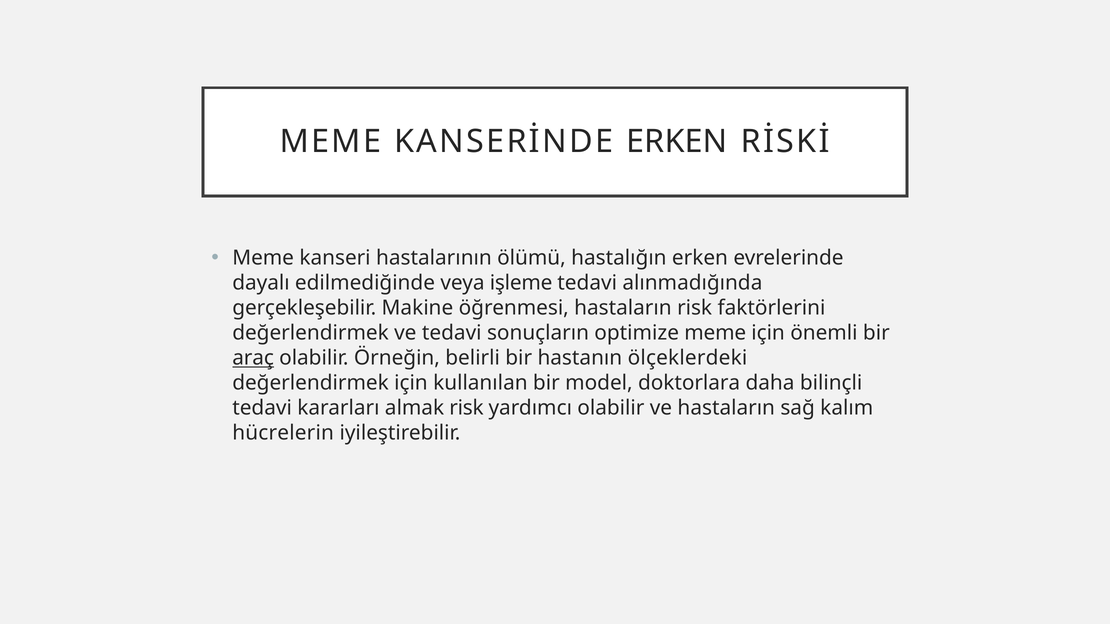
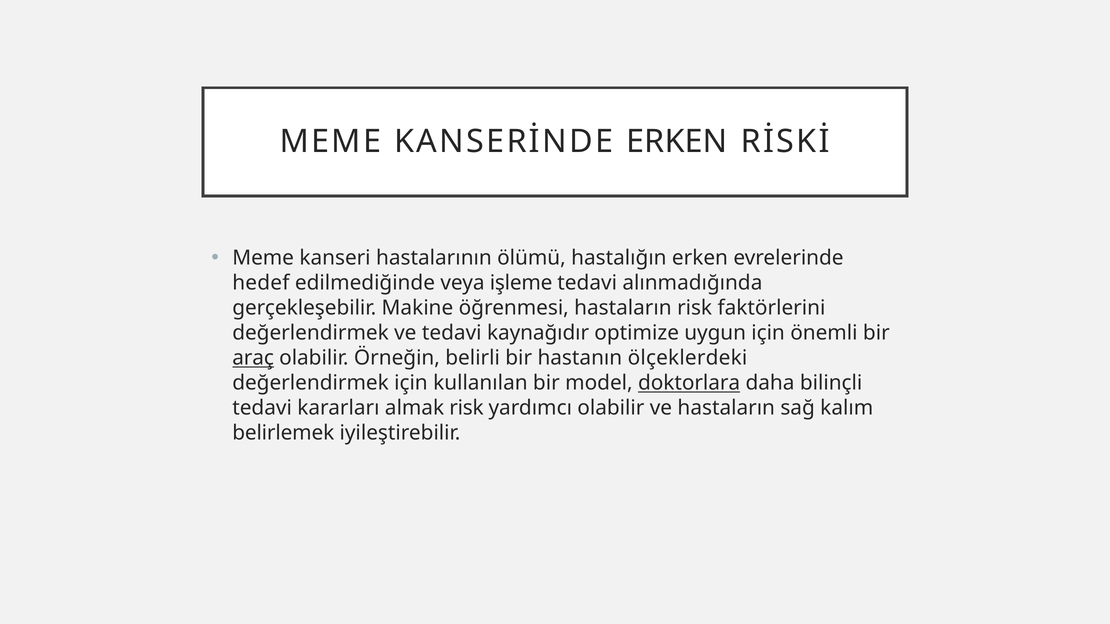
dayalı: dayalı -> hedef (261, 283)
sonuçların: sonuçların -> kaynağıdır (538, 333)
optimize meme: meme -> uygun (715, 333)
doktorlara underline: none -> present (689, 383)
hücrelerin: hücrelerin -> belirlemek (283, 433)
